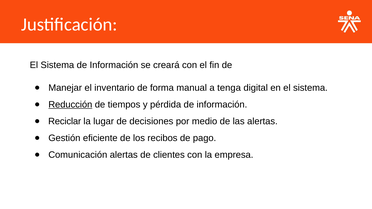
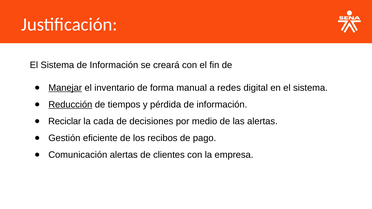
Manejar underline: none -> present (65, 88)
tenga: tenga -> redes (229, 88)
lugar: lugar -> cada (104, 121)
